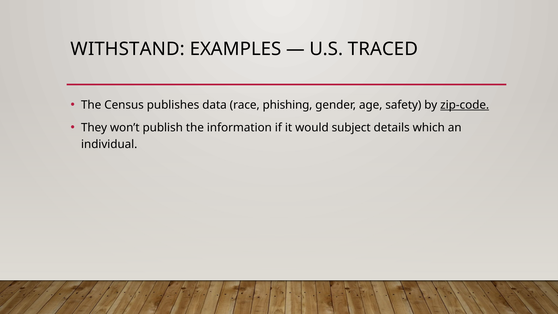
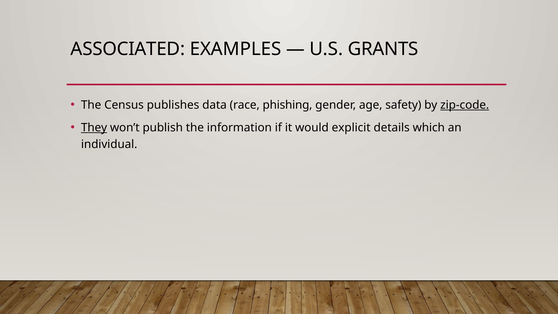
WITHSTAND: WITHSTAND -> ASSOCIATED (128, 49)
TRACED: TRACED -> GRANTS (383, 49)
They underline: none -> present (94, 127)
subject: subject -> explicit (351, 127)
